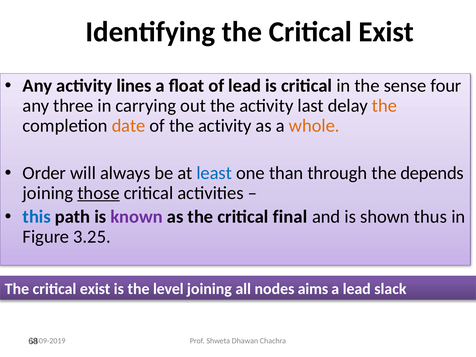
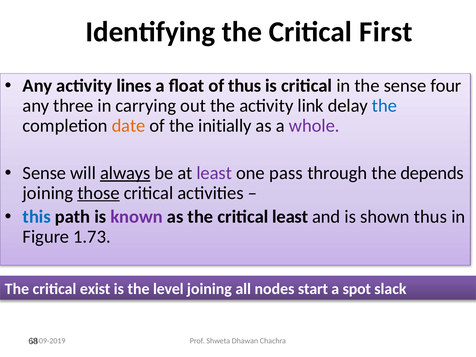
Identifying the Critical Exist: Exist -> First (386, 32)
of lead: lead -> thus (245, 86)
last: last -> link (311, 106)
the colour: orange -> blue (384, 106)
of the activity: activity -> initially (225, 126)
whole colour: orange -> purple (314, 126)
Order: Order -> Sense (44, 173)
always underline: none -> present (125, 173)
least colour: blue -> purple (214, 173)
than: than -> pass (286, 173)
critical final: final -> least (290, 217)
3.25: 3.25 -> 1.73 (92, 237)
aims: aims -> start (313, 289)
a lead: lead -> spot (357, 289)
